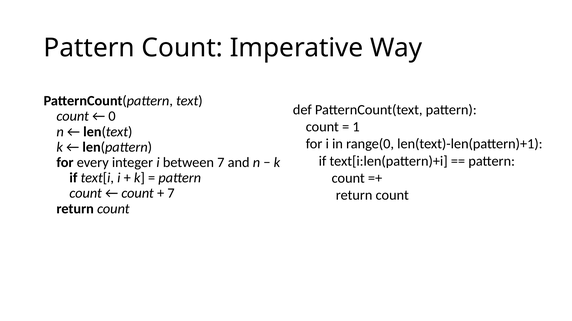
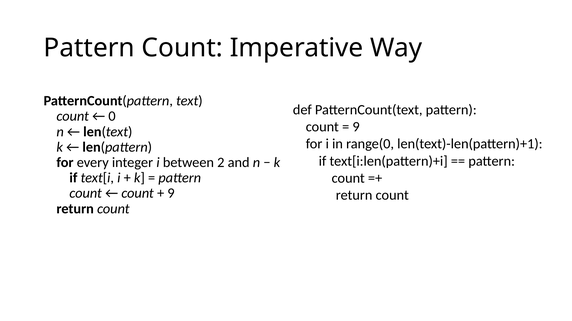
1: 1 -> 9 (356, 127)
between 7: 7 -> 2 (221, 163)
7: 7 -> 9 (171, 194)
